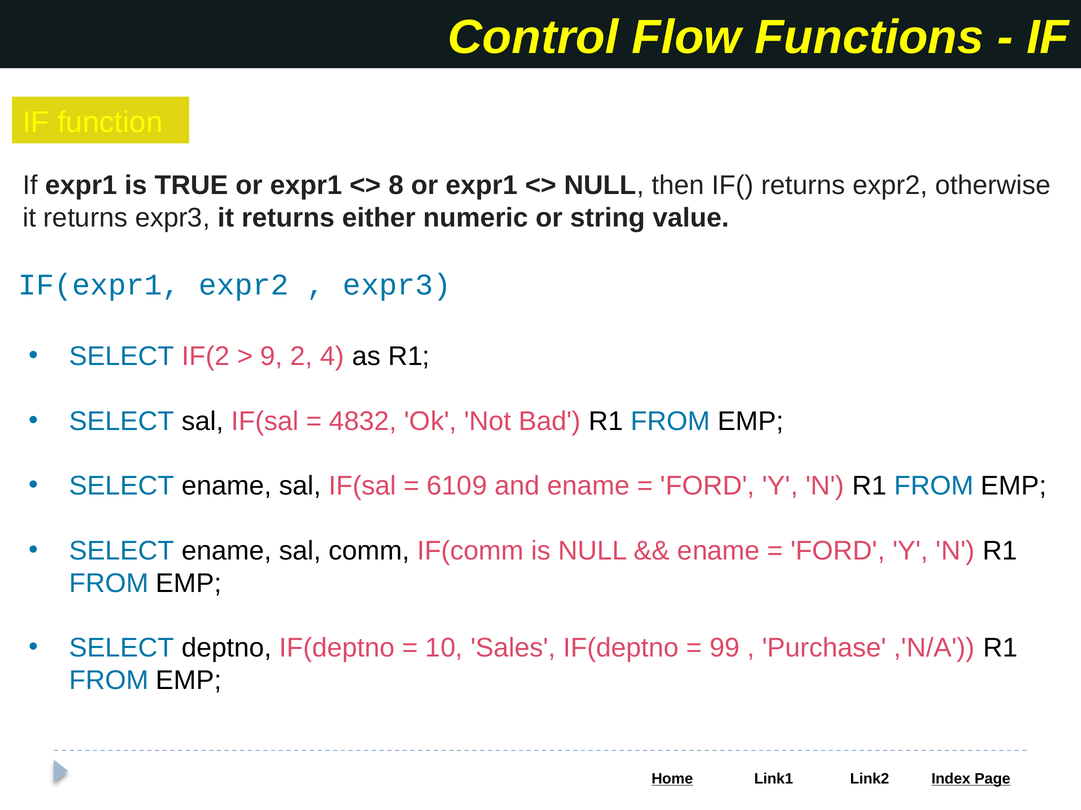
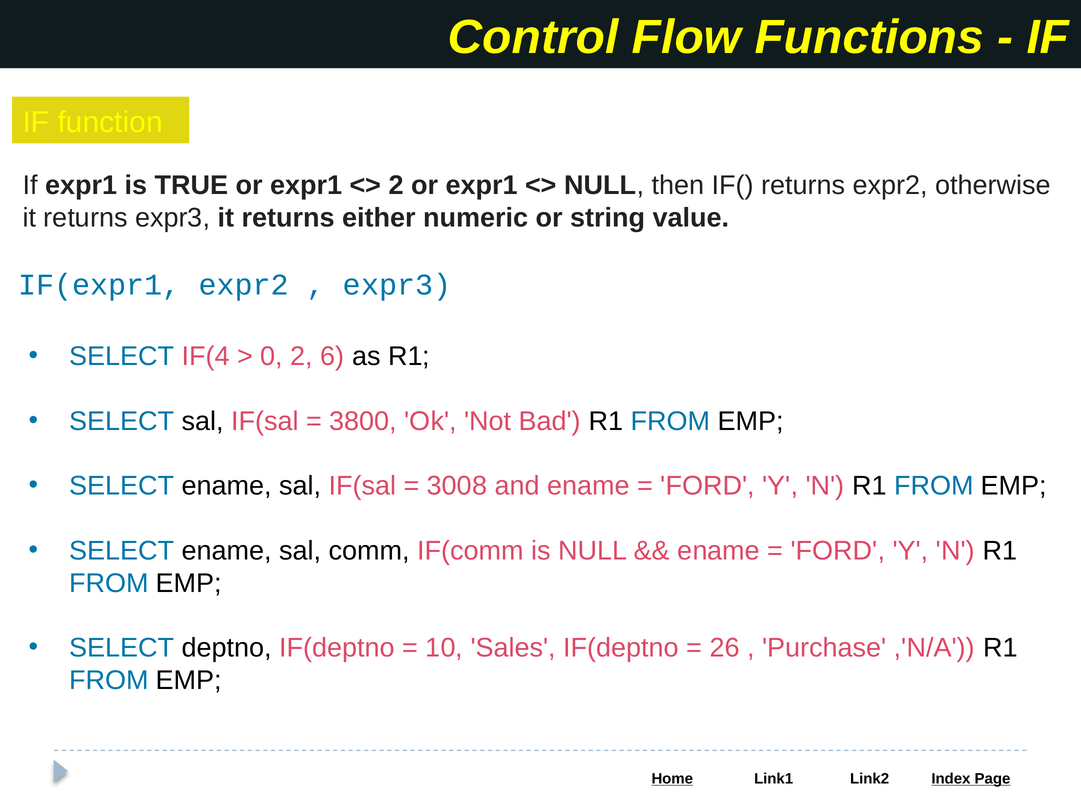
8: 8 -> 2 (396, 186)
IF(2: IF(2 -> IF(4 (206, 357)
9: 9 -> 0 (272, 357)
4: 4 -> 6 (332, 357)
4832: 4832 -> 3800 (363, 422)
6109: 6109 -> 3008 (457, 486)
99: 99 -> 26 (725, 649)
